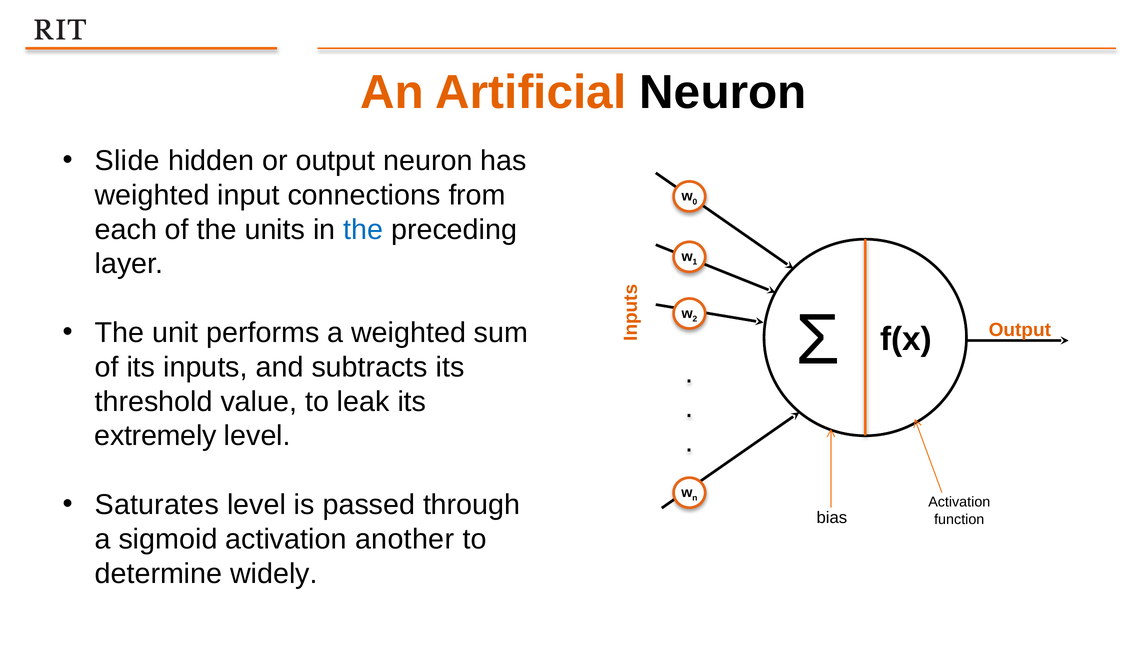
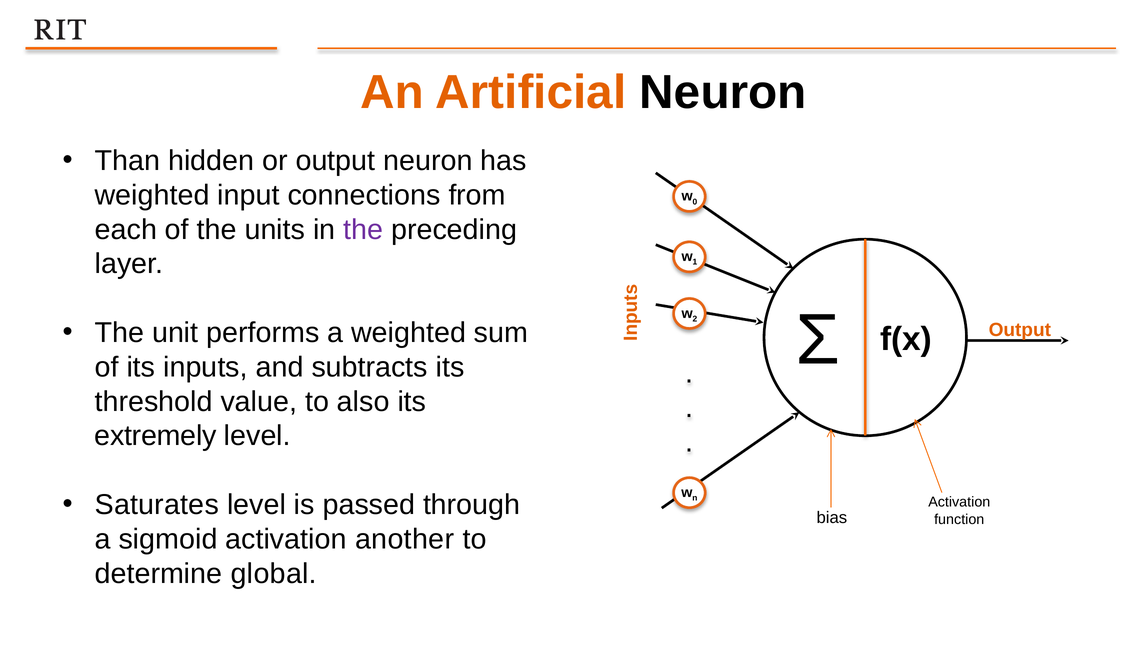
Slide: Slide -> Than (127, 161)
the colour: blue -> purple (363, 230)
leak: leak -> also (363, 402)
widely: widely -> global (274, 574)
